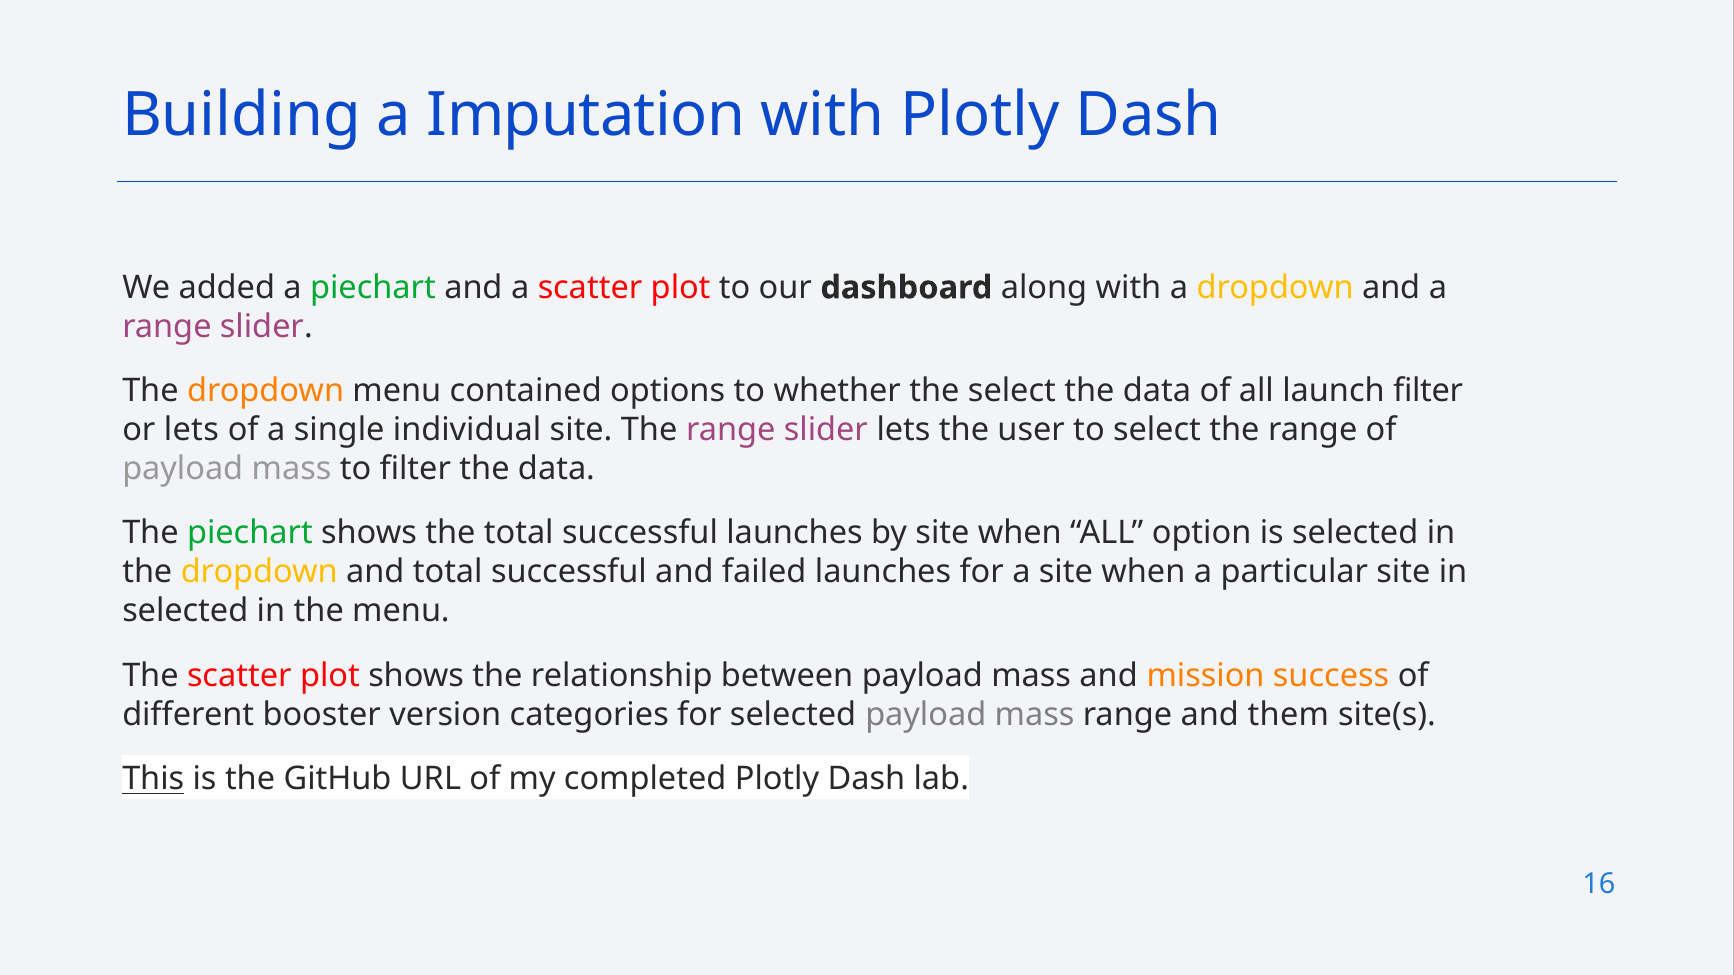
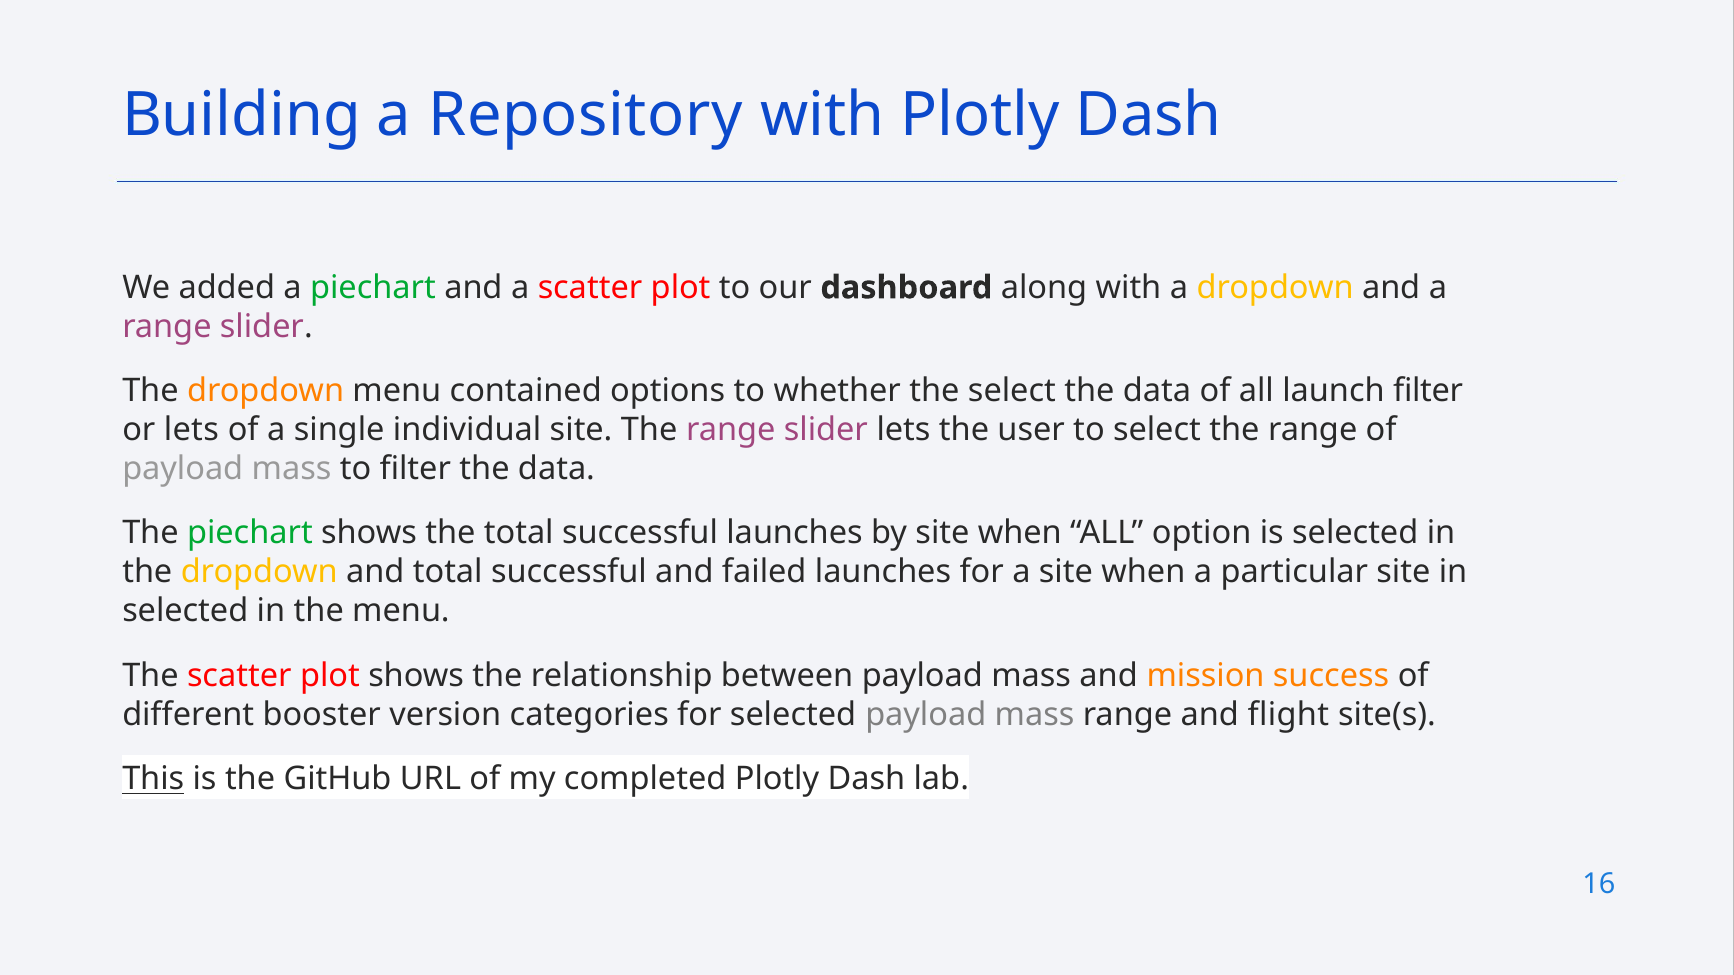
Imputation: Imputation -> Repository (585, 116)
them: them -> flight (1288, 715)
